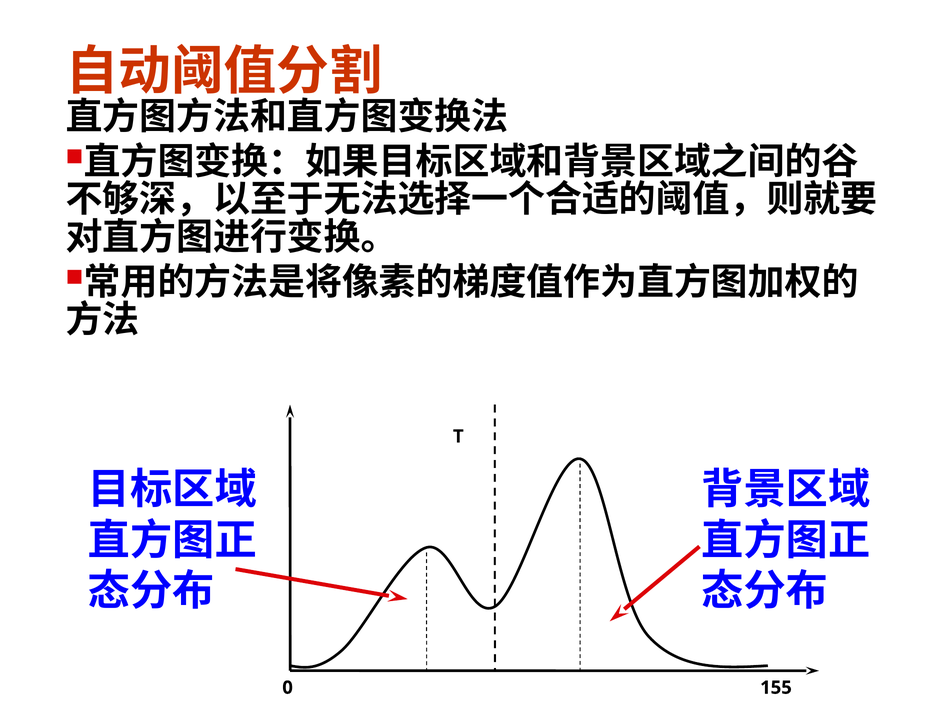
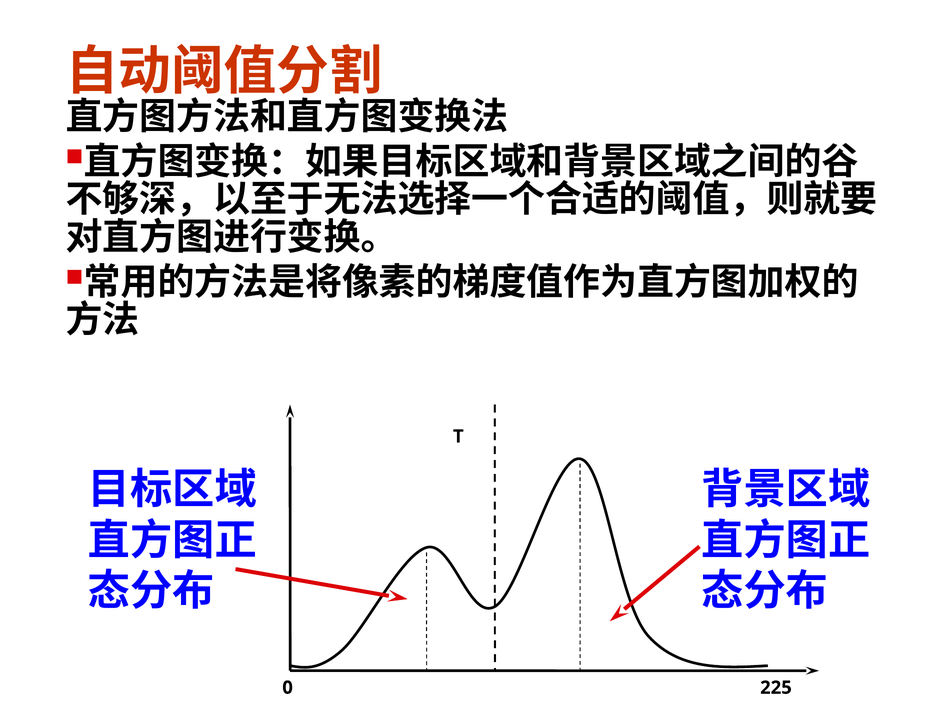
155: 155 -> 225 (776, 688)
